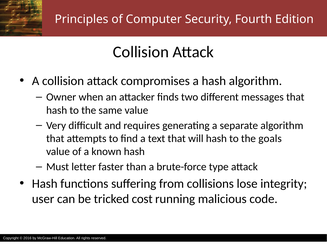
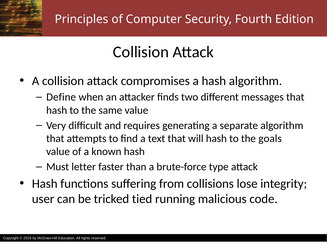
Owner: Owner -> Define (61, 97)
cost: cost -> tied (142, 199)
